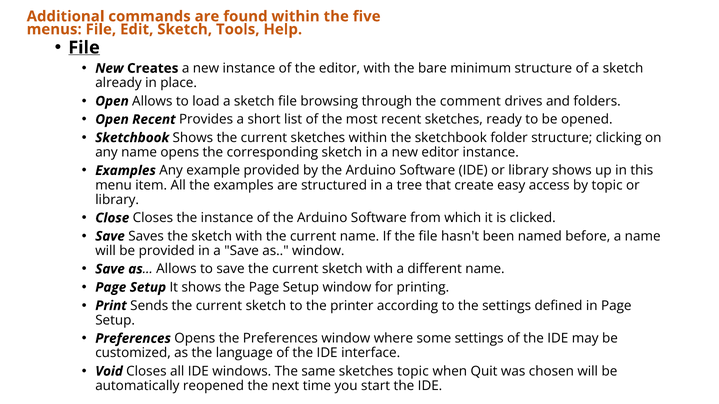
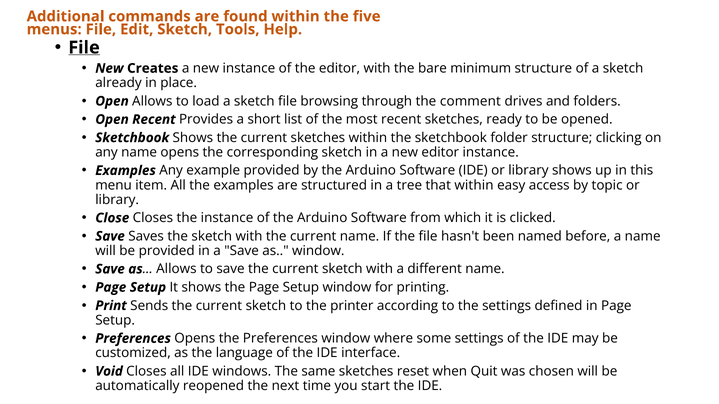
that create: create -> within (474, 185)
sketches topic: topic -> reset (413, 372)
